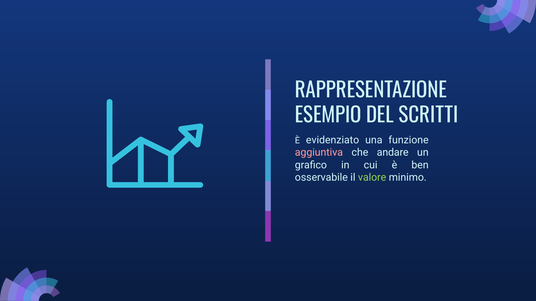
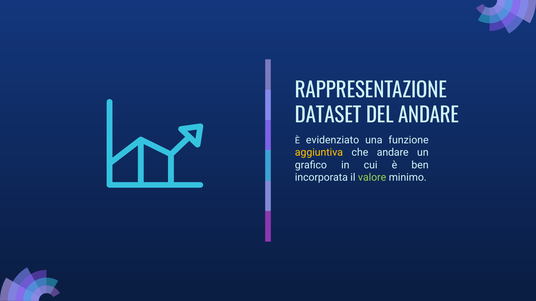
ESEMPIO: ESEMPIO -> DATASET (328, 116)
DEL SCRITTI: SCRITTI -> ANDARE (429, 116)
aggiuntiva colour: pink -> yellow (319, 153)
osservabile: osservabile -> incorporata (321, 178)
